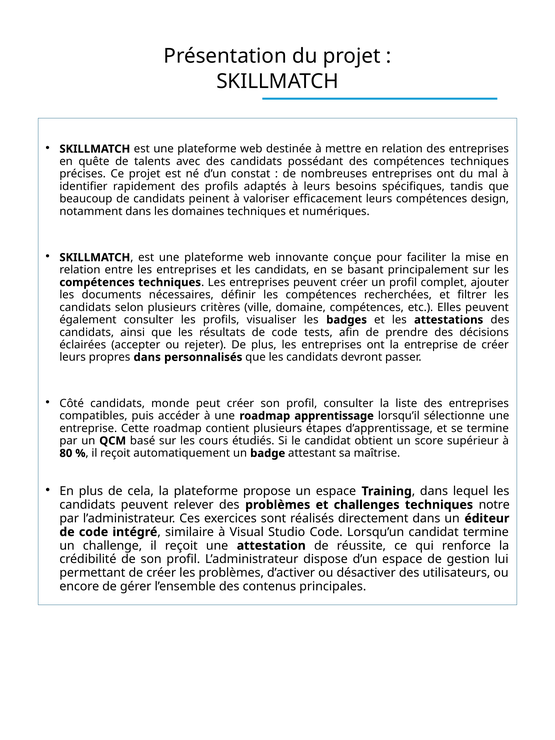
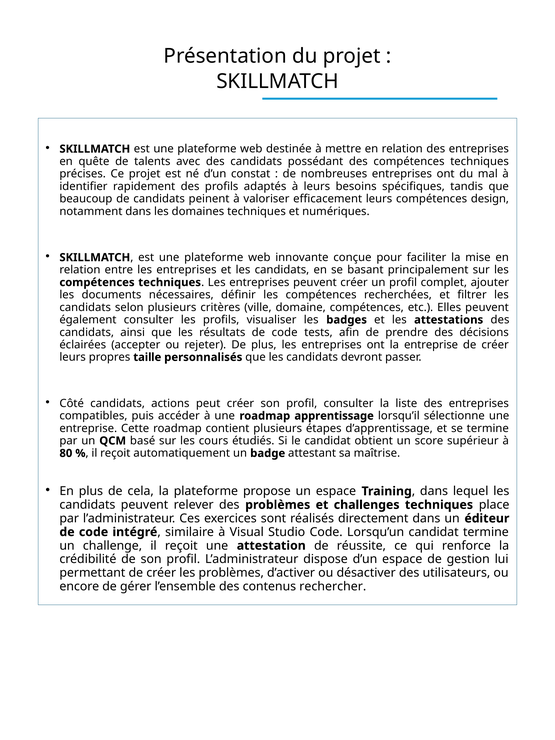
propres dans: dans -> taille (147, 357)
monde: monde -> actions (170, 403)
notre: notre -> place (494, 505)
principales: principales -> rechercher (333, 586)
